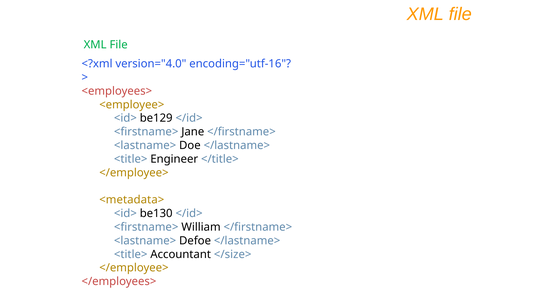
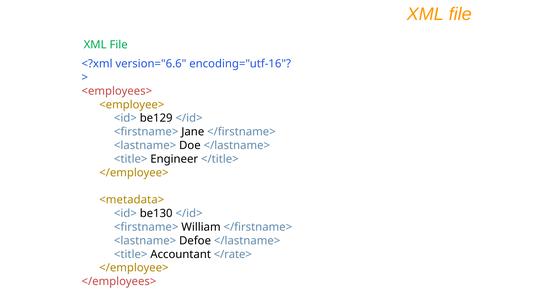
version="4.0: version="4.0 -> version="6.6 (151, 64)
</size>: </size> -> </rate> (233, 254)
